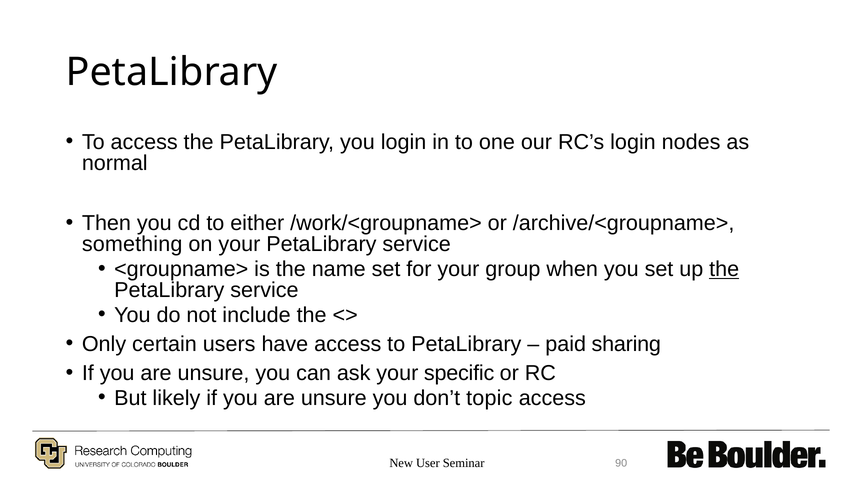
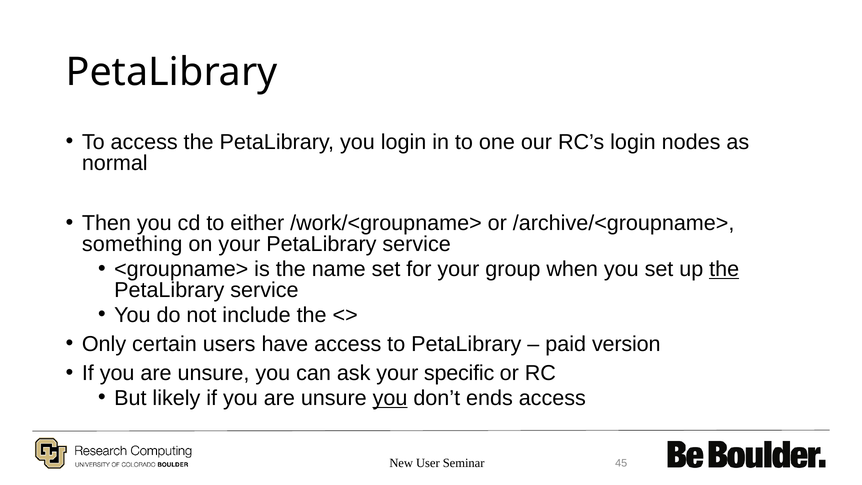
sharing: sharing -> version (626, 344)
you underline: none -> present (390, 398)
topic: topic -> ends (489, 398)
90: 90 -> 45 (621, 463)
